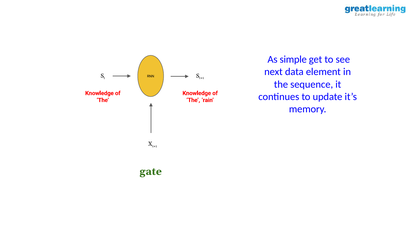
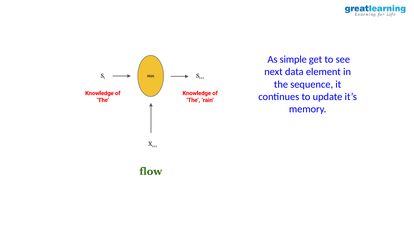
gate: gate -> flow (151, 171)
